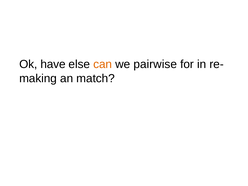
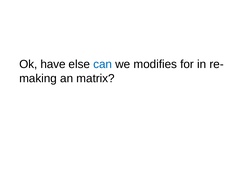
can colour: orange -> blue (103, 64)
pairwise: pairwise -> modifies (155, 64)
match: match -> matrix (96, 78)
